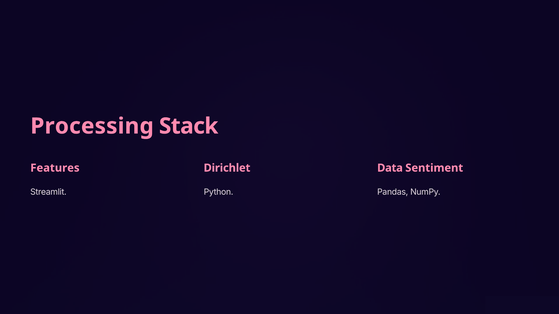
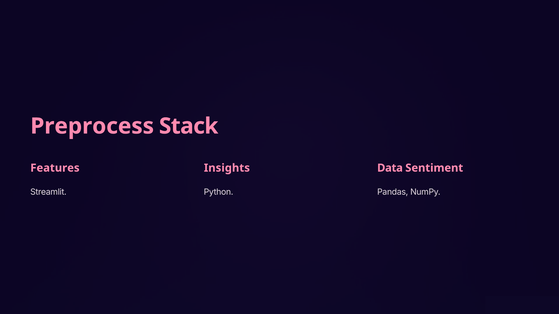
Processing: Processing -> Preprocess (92, 126)
Dirichlet: Dirichlet -> Insights (227, 168)
